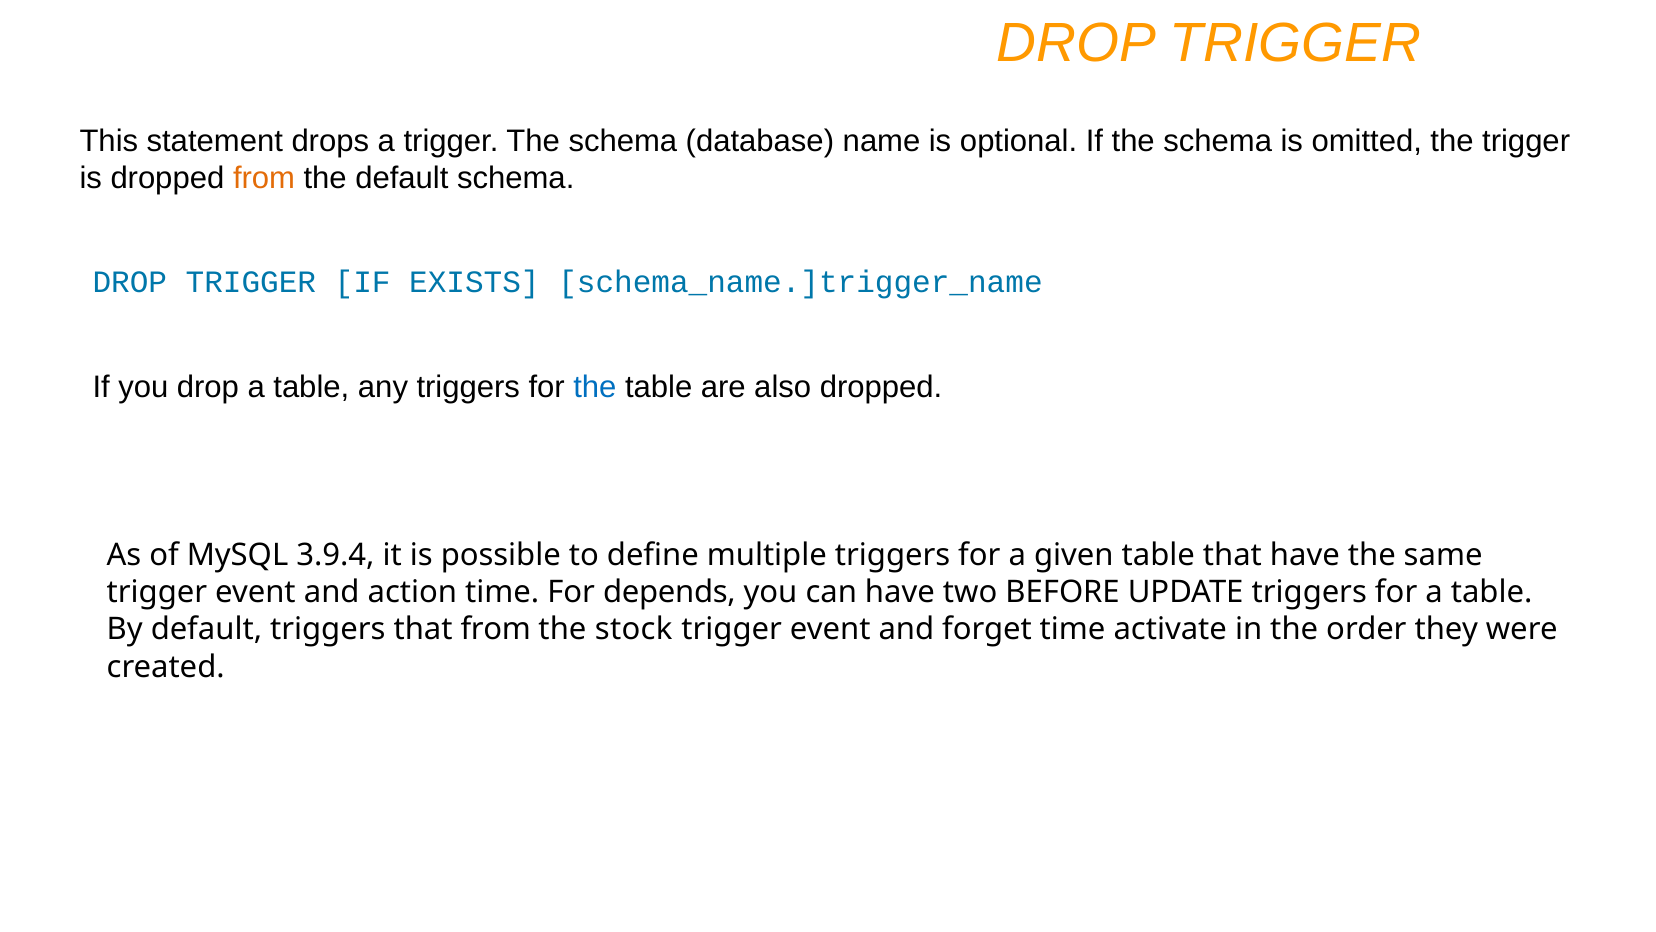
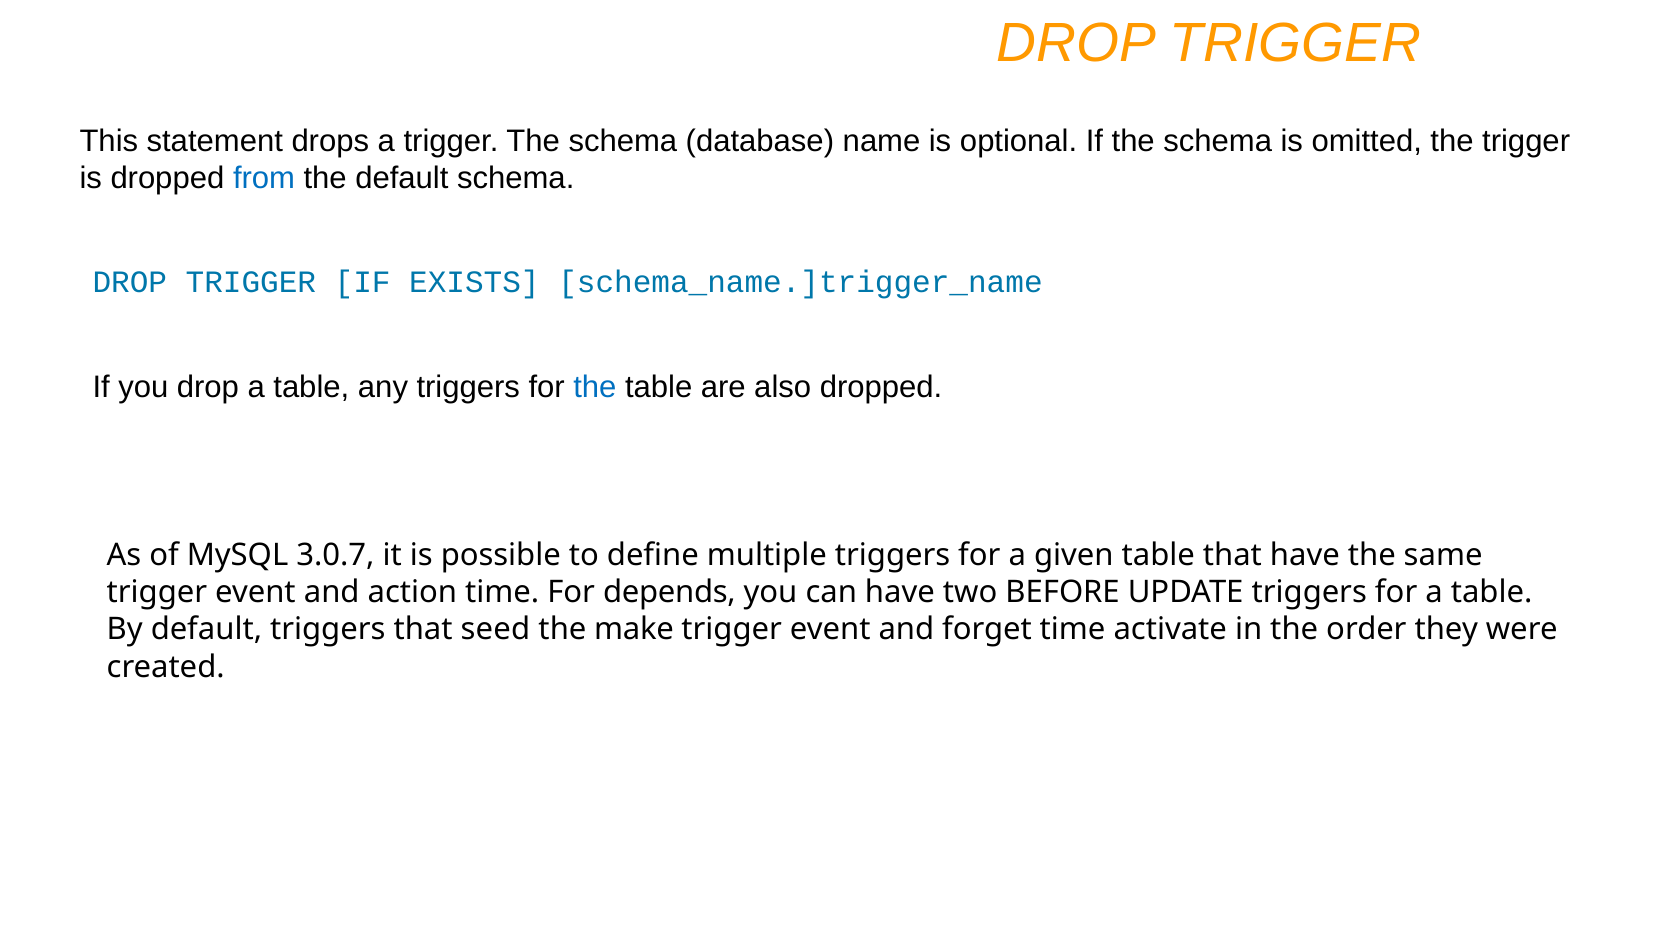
from colour: orange -> blue (264, 178)
3.9.4: 3.9.4 -> 3.0.7 (335, 555)
that from: from -> seed (495, 629)
stock: stock -> make (634, 629)
